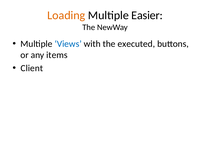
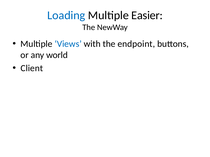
Loading colour: orange -> blue (66, 15)
executed: executed -> endpoint (136, 44)
items: items -> world (57, 55)
